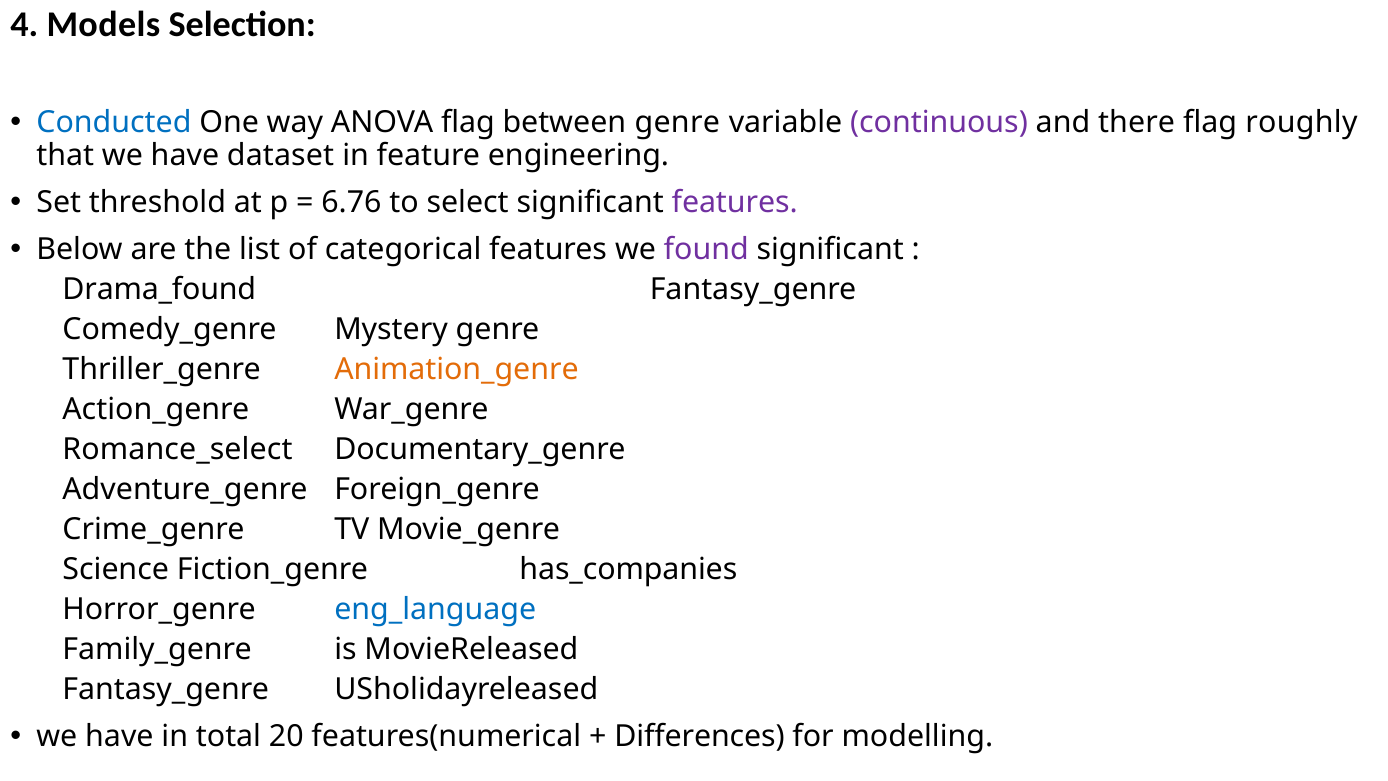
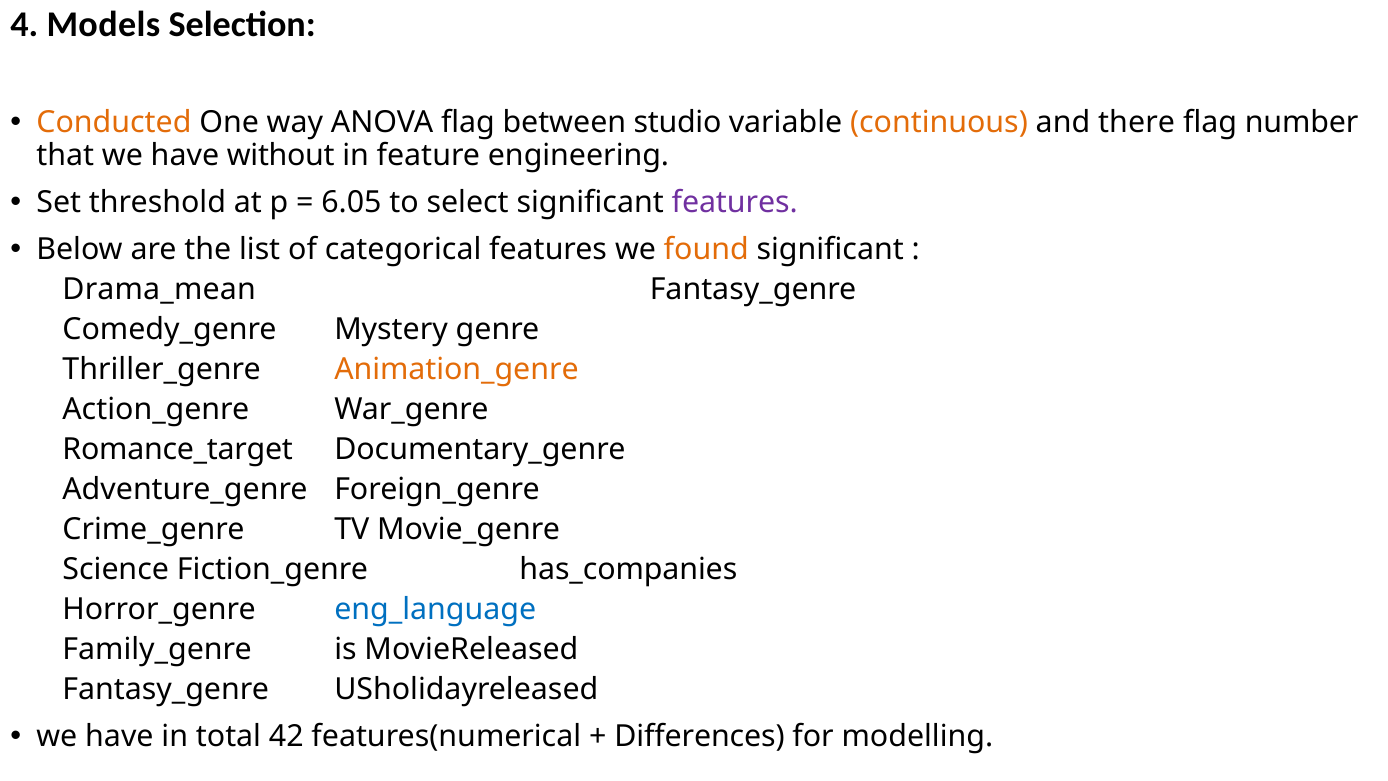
Conducted colour: blue -> orange (114, 122)
between genre: genre -> studio (678, 122)
continuous colour: purple -> orange (939, 122)
roughly: roughly -> number (1302, 122)
dataset: dataset -> without (281, 155)
6.76: 6.76 -> 6.05 (351, 202)
found colour: purple -> orange (706, 249)
Drama_found: Drama_found -> Drama_mean (159, 289)
Romance_select: Romance_select -> Romance_target (178, 449)
20: 20 -> 42 (286, 737)
